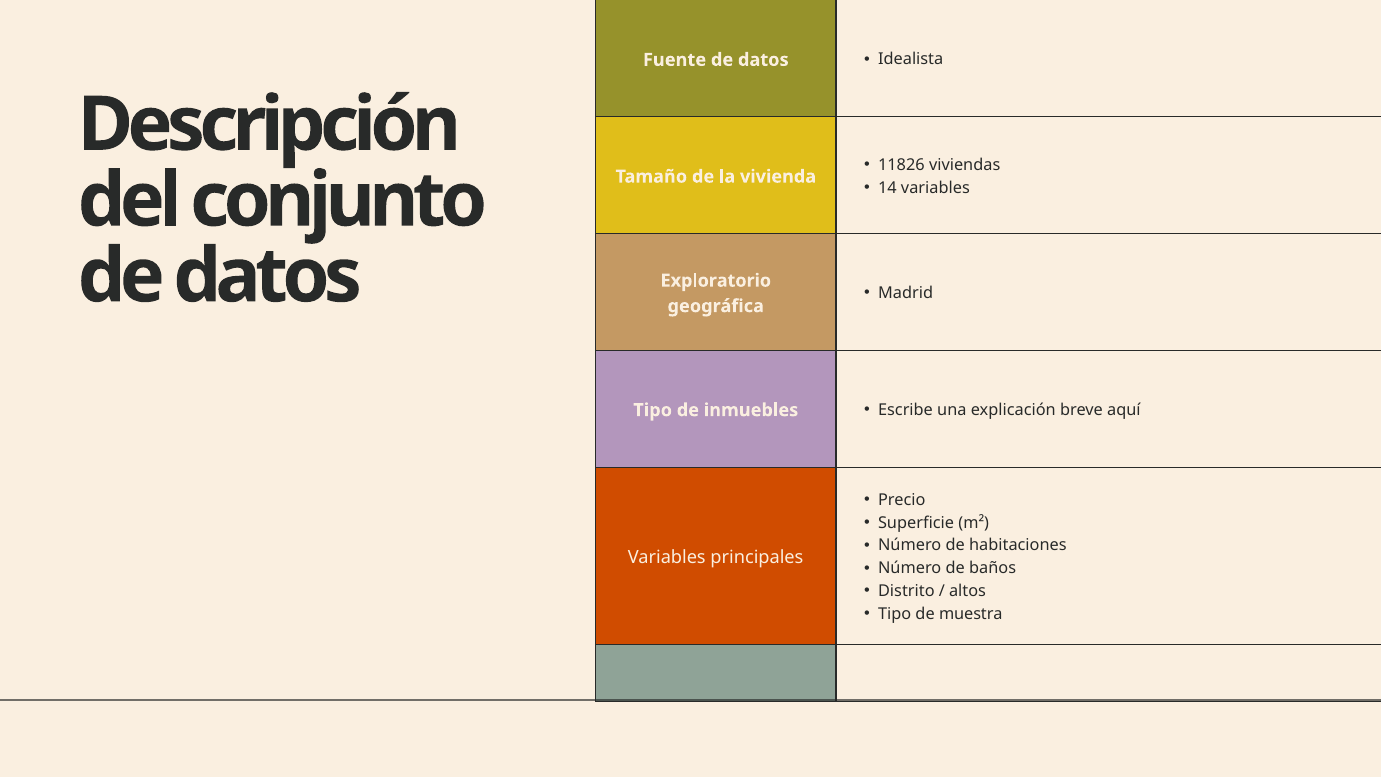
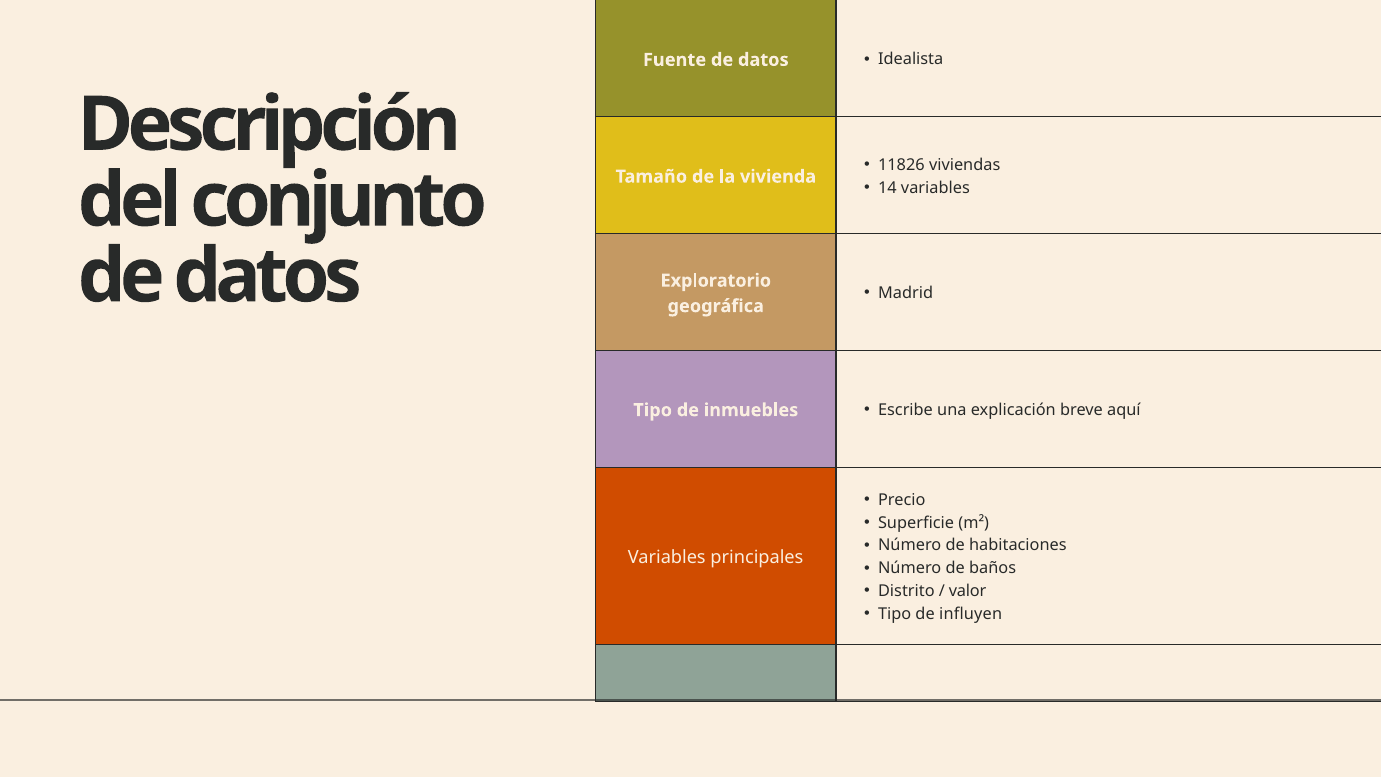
altos: altos -> valor (968, 591)
muestra: muestra -> influyen (971, 614)
